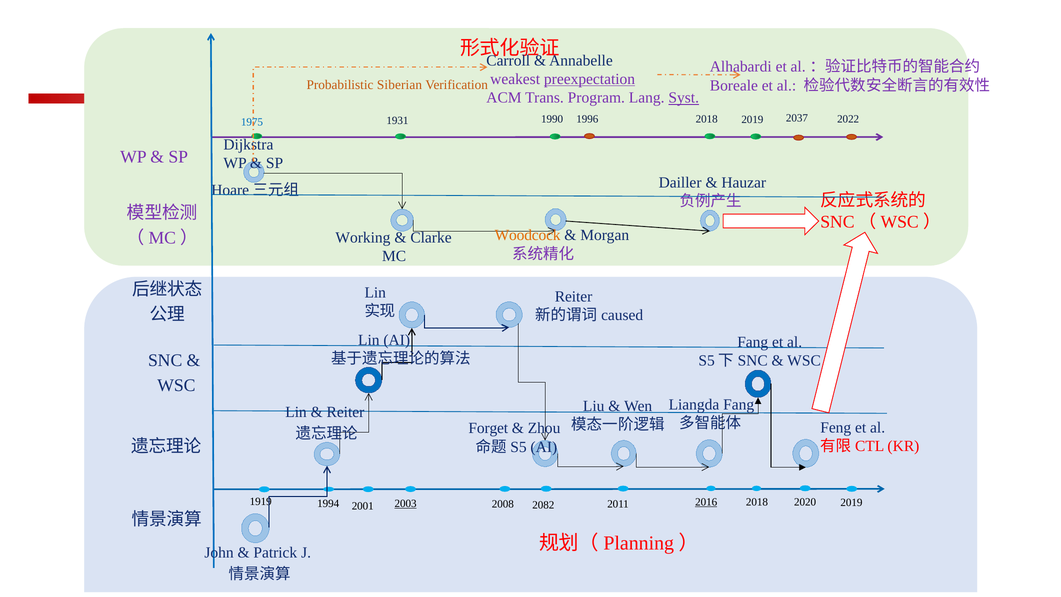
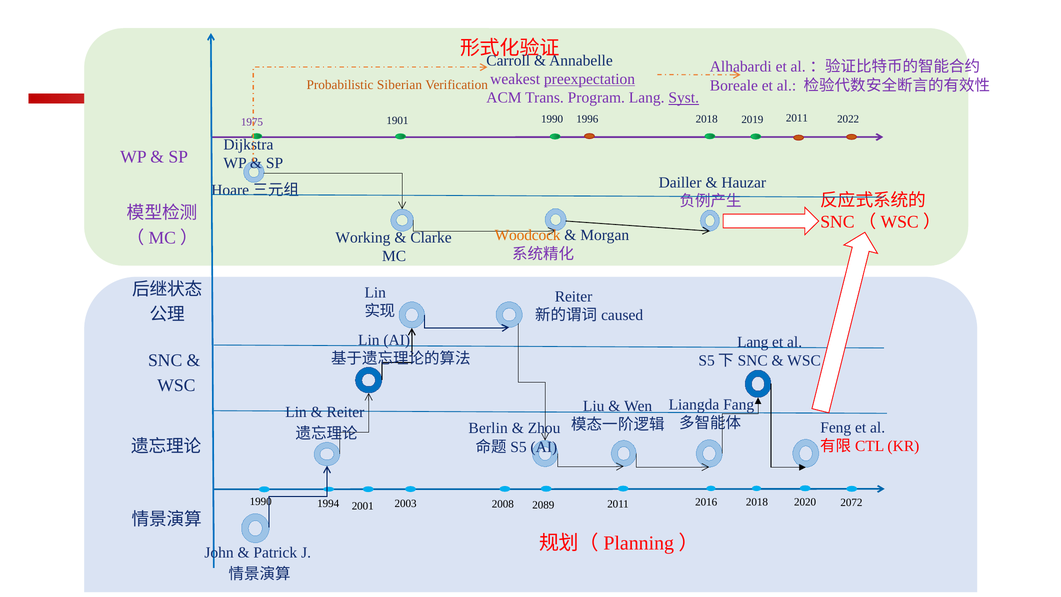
2019 2037: 2037 -> 2011 (797, 118)
1931: 1931 -> 1901 (397, 121)
1975 colour: blue -> purple (252, 122)
Fang: Fang -> Lang (753, 342)
Forget: Forget -> Berlin (488, 428)
1919: 1919 -> 1990 (261, 501)
2003 underline: present -> none (406, 503)
2082: 2082 -> 2089 (543, 505)
2016 underline: present -> none (706, 502)
2019: 2019 -> 2072 (851, 503)
